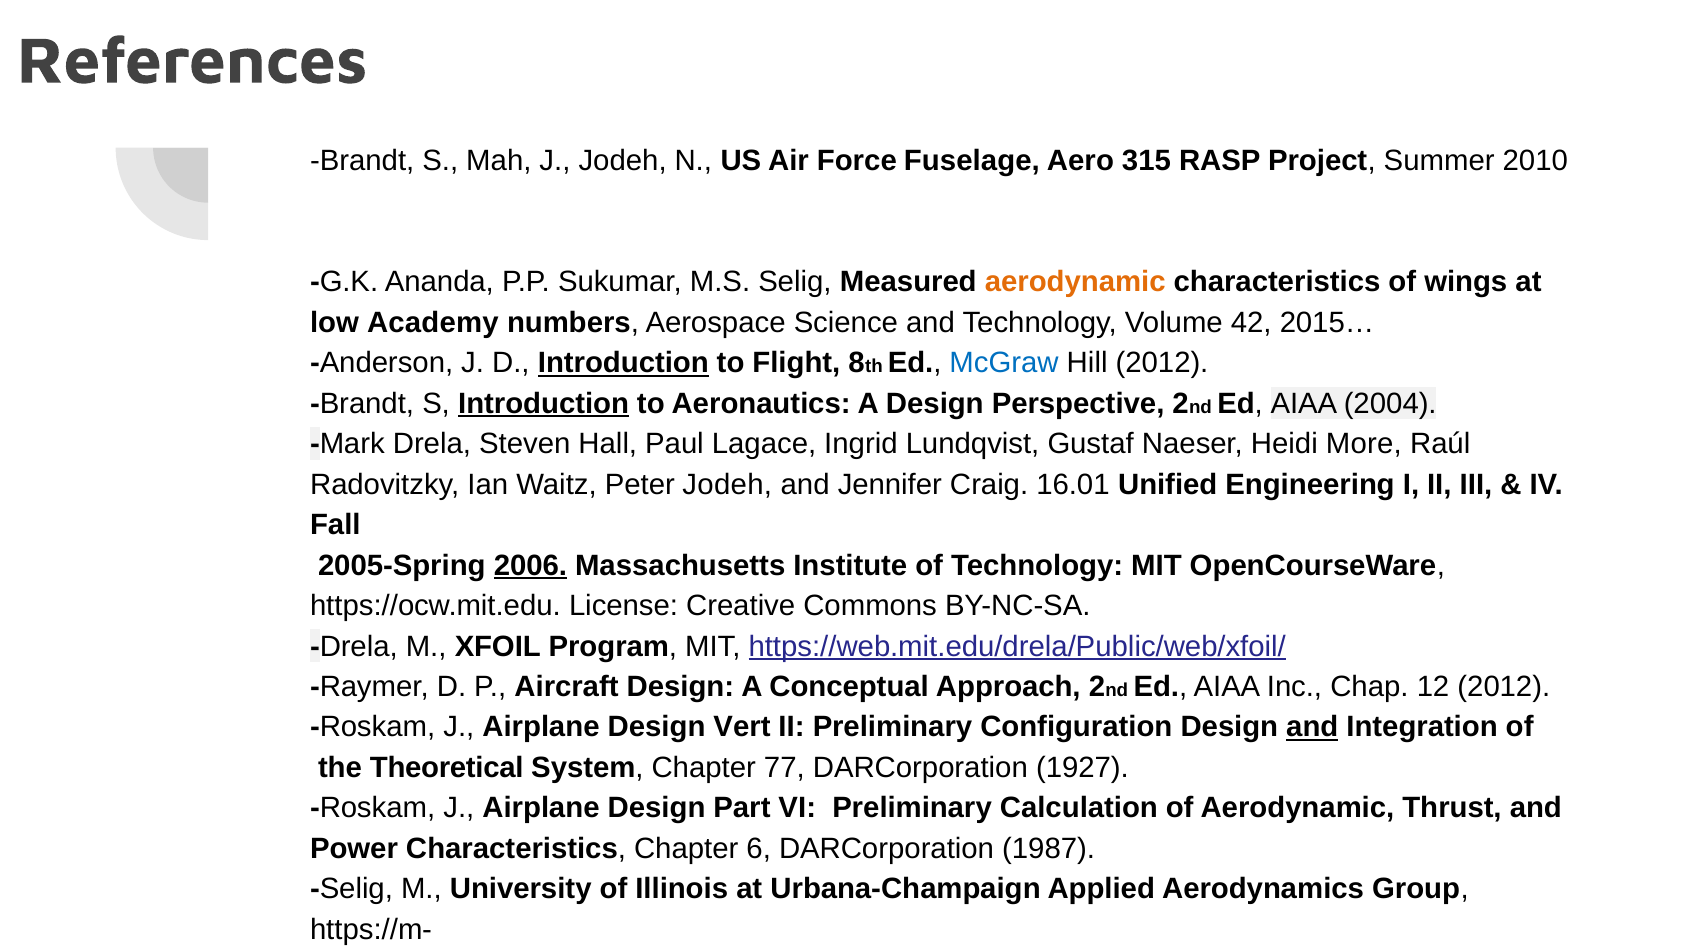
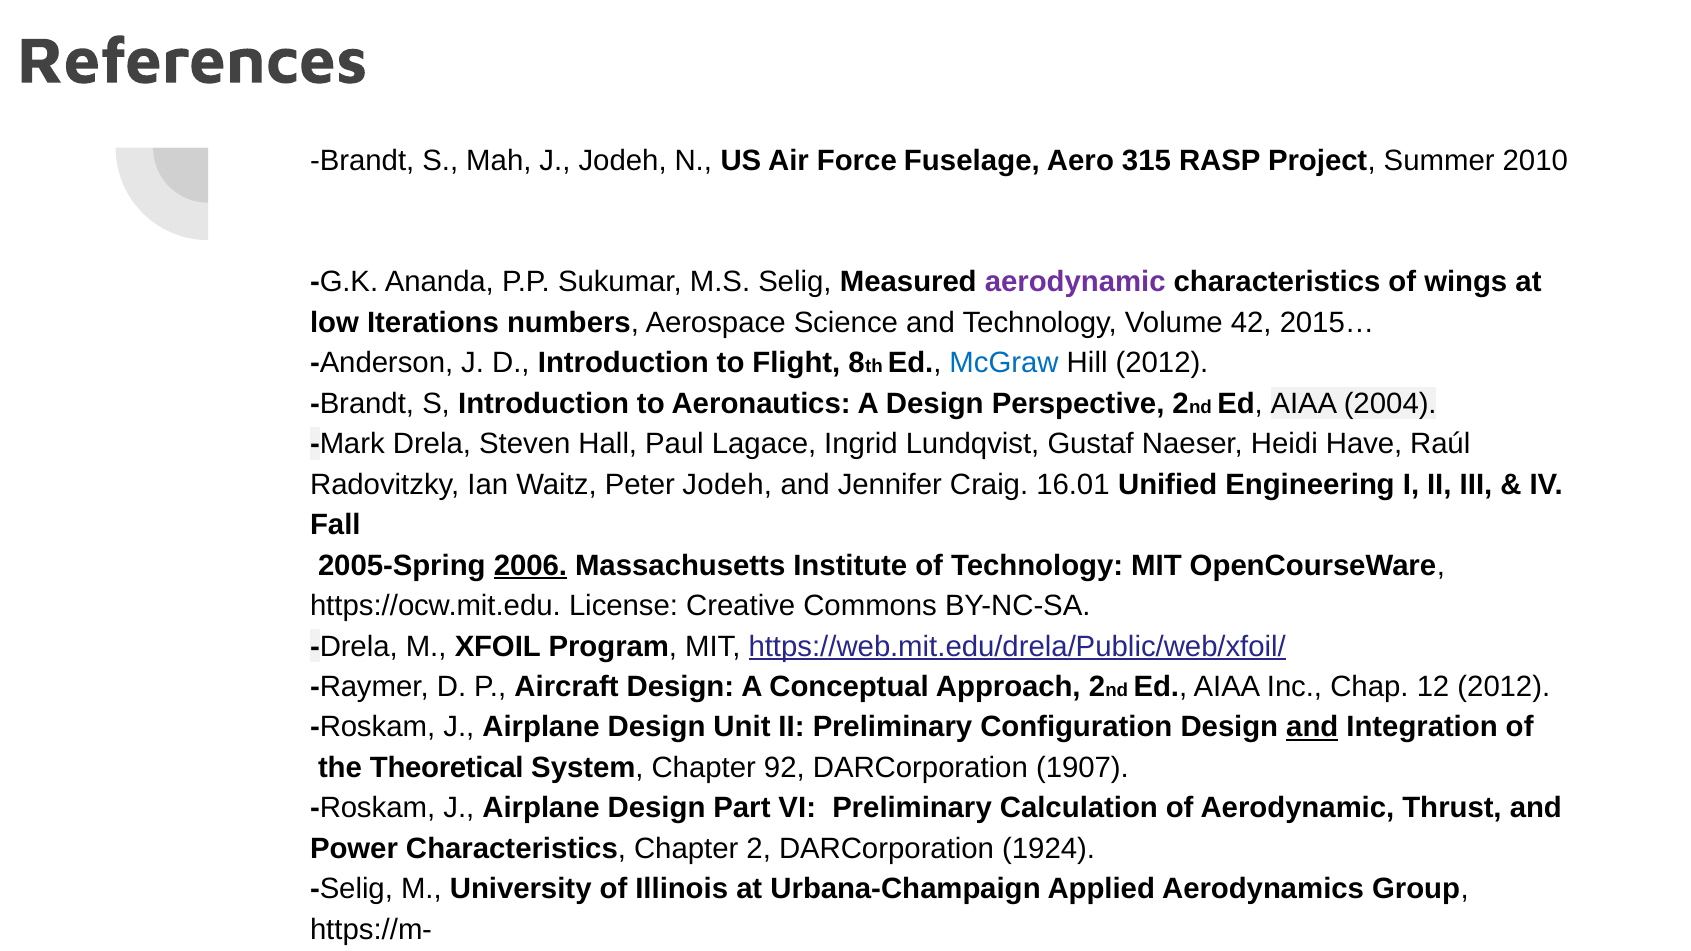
aerodynamic colour: orange -> purple (1075, 282)
Academy: Academy -> Iterations (433, 323)
Introduction underline: present -> none (623, 363)
Introduction underline: present -> none (544, 404)
More: More -> Have (1364, 444)
Vert: Vert -> Unit (742, 727)
77: 77 -> 92 (784, 768)
1927: 1927 -> 1907 (1082, 768)
Chapter 6: 6 -> 2 (759, 849)
1987: 1987 -> 1924 (1049, 849)
